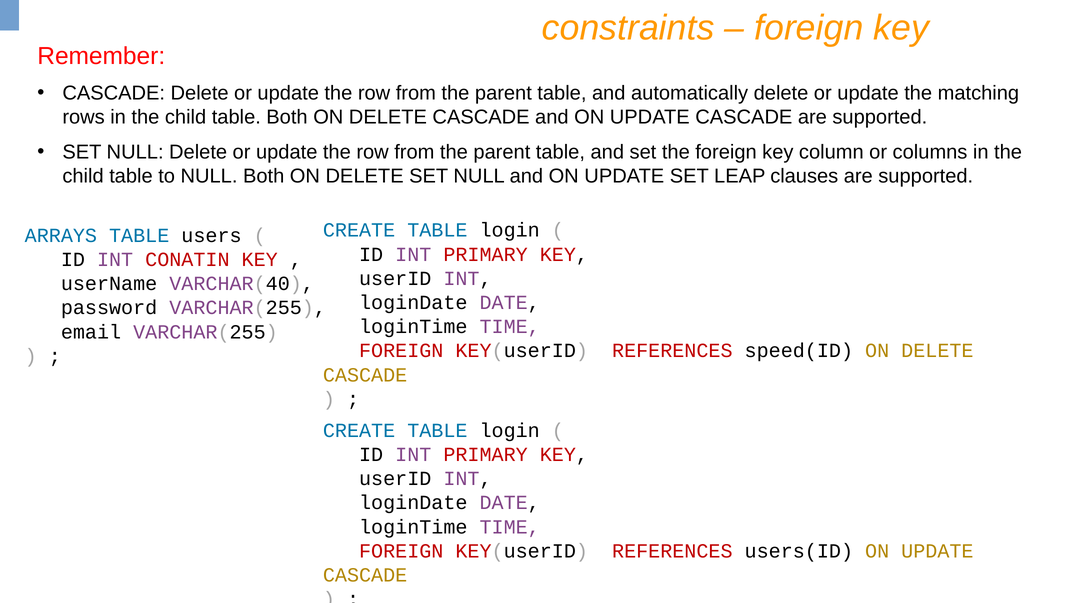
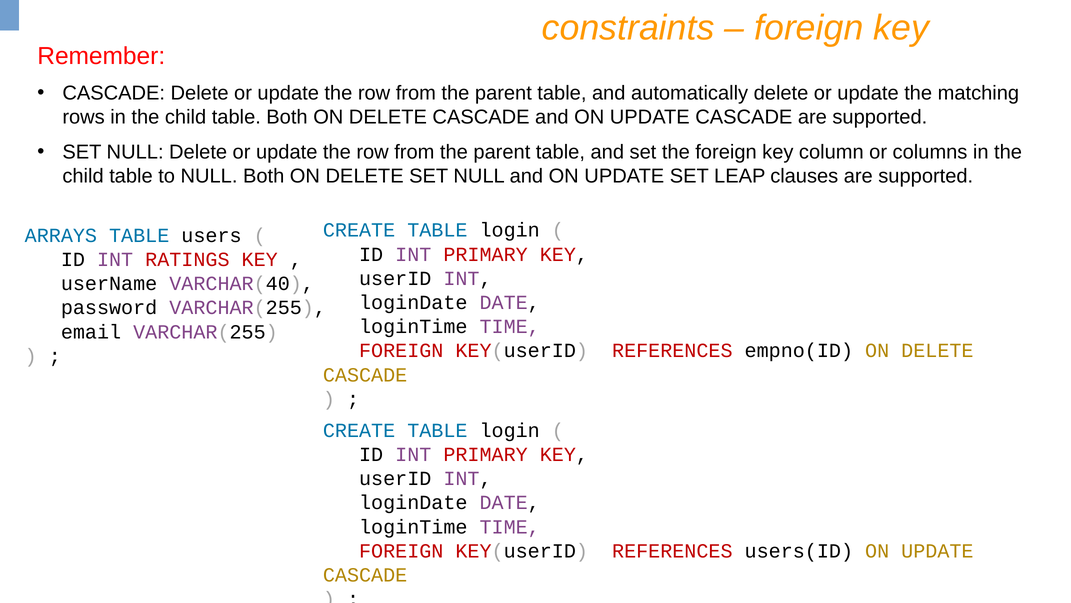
CONATIN: CONATIN -> RATINGS (187, 259)
speed(ID: speed(ID -> empno(ID (799, 351)
